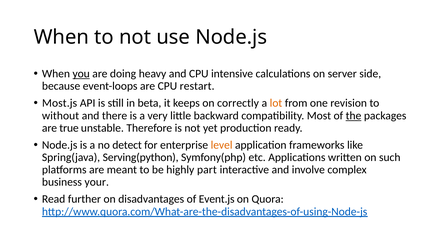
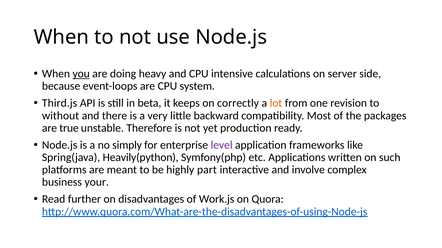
restart: restart -> system (197, 86)
Most.js: Most.js -> Third.js (60, 103)
the underline: present -> none (354, 116)
detect: detect -> simply (127, 145)
level colour: orange -> purple (222, 145)
Serving(python: Serving(python -> Heavily(python (141, 158)
Event.js: Event.js -> Work.js (217, 200)
